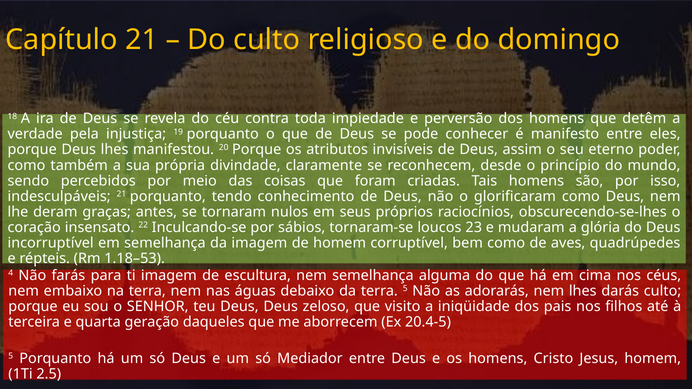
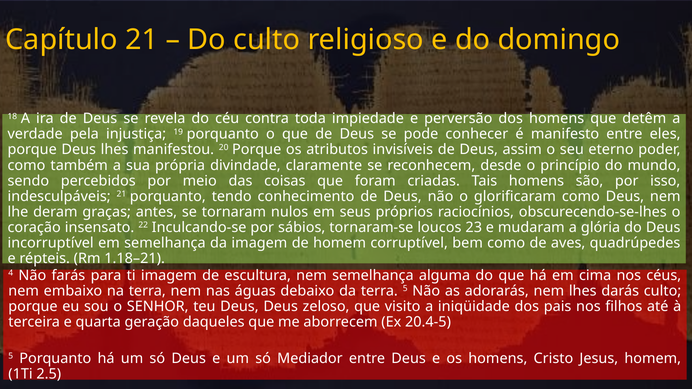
1.18–53: 1.18–53 -> 1.18–21 (135, 259)
